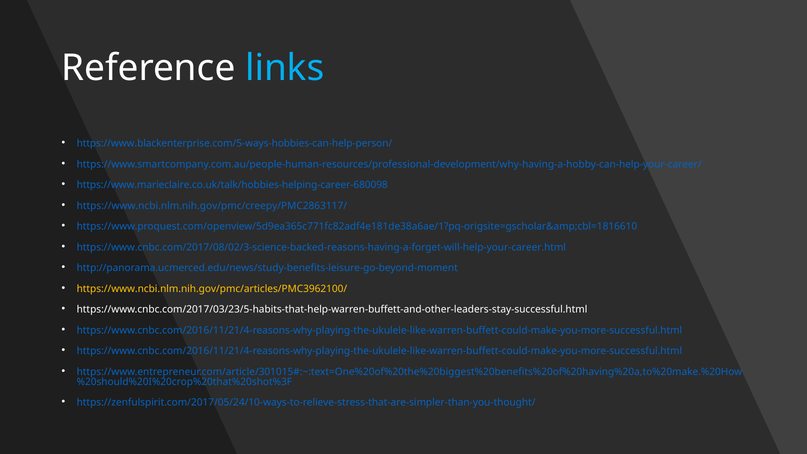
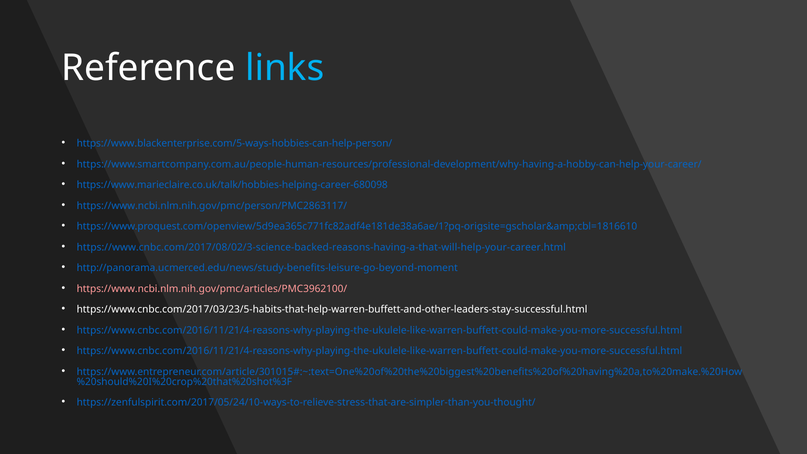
https://www.ncbi.nlm.nih.gov/pmc/creepy/PMC2863117/: https://www.ncbi.nlm.nih.gov/pmc/creepy/PMC2863117/ -> https://www.ncbi.nlm.nih.gov/pmc/person/PMC2863117/ (212, 206)
https://www.cnbc.com/2017/08/02/3-science-backed-reasons-having-a-forget-will-help-your-career.html: https://www.cnbc.com/2017/08/02/3-science-backed-reasons-having-a-forget-will-help-your-career.html -> https://www.cnbc.com/2017/08/02/3-science-backed-reasons-having-a-that-will-help-your-career.html (321, 247)
https://www.ncbi.nlm.nih.gov/pmc/articles/PMC3962100/ colour: yellow -> pink (212, 289)
